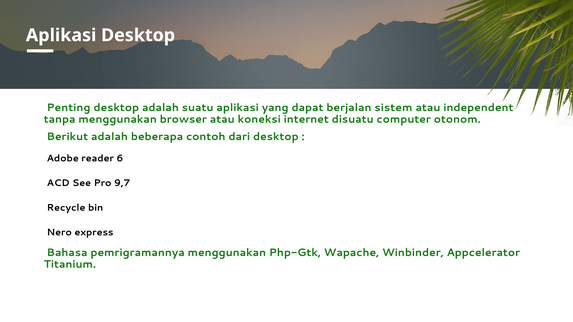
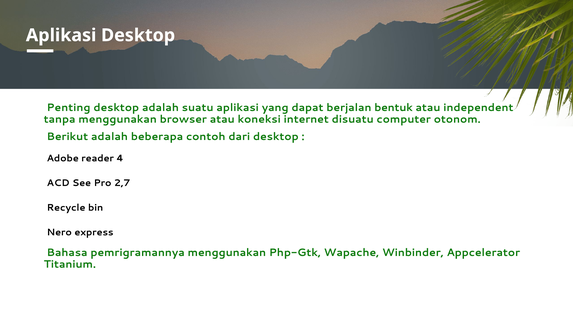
sistem: sistem -> bentuk (394, 108)
6: 6 -> 4 (120, 159)
9,7: 9,7 -> 2,7 (122, 183)
